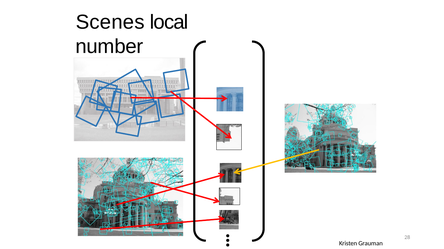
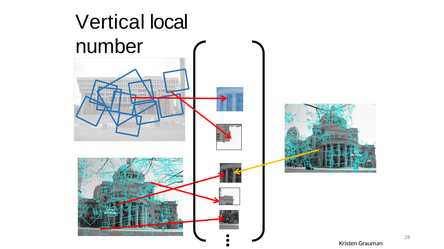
Scenes: Scenes -> Vertical (110, 22)
